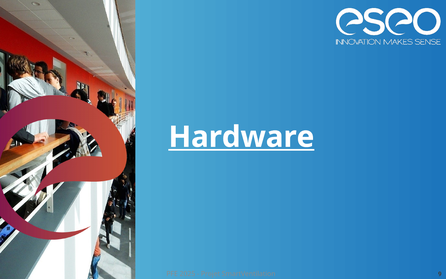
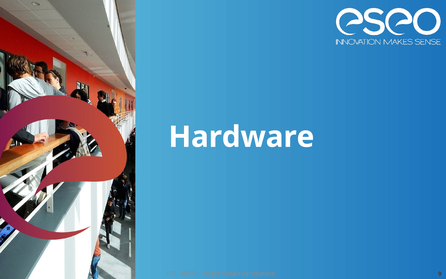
Hardware underline: present -> none (241, 137)
